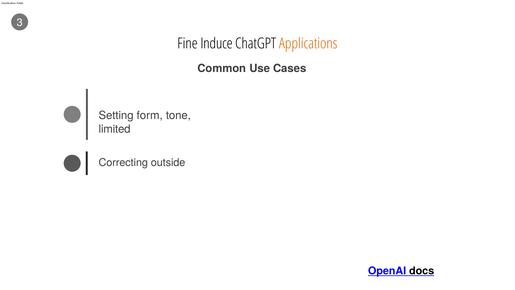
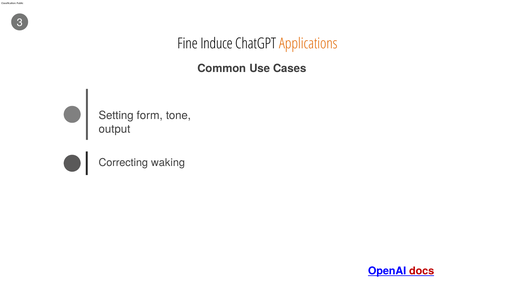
limited: limited -> output (114, 129)
outside: outside -> waking (168, 163)
docs colour: black -> red (422, 271)
